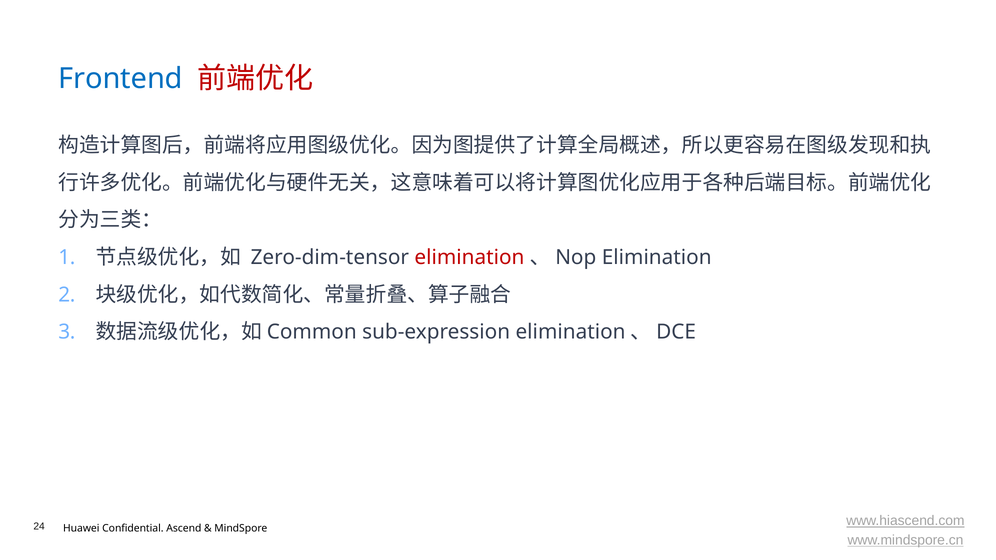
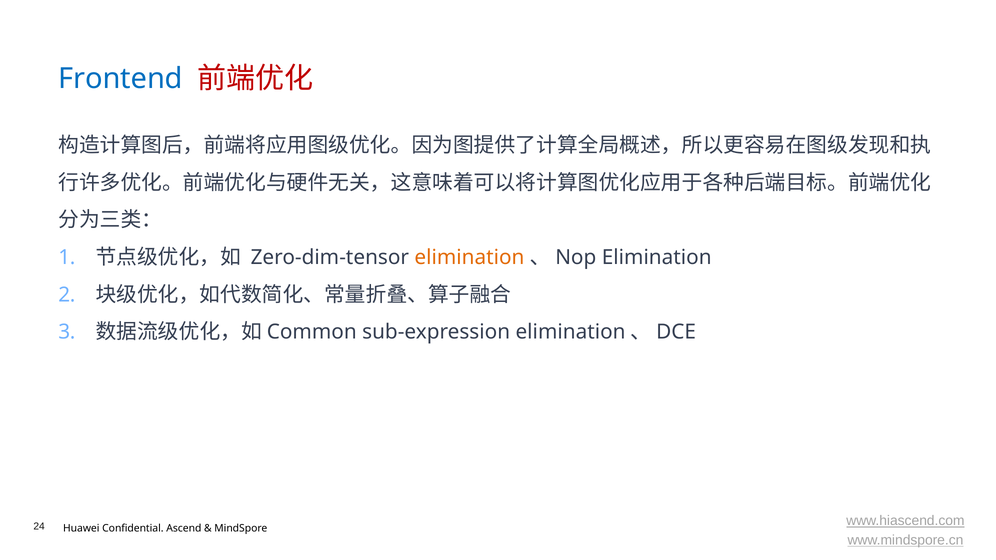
elimination colour: red -> orange (469, 257)
